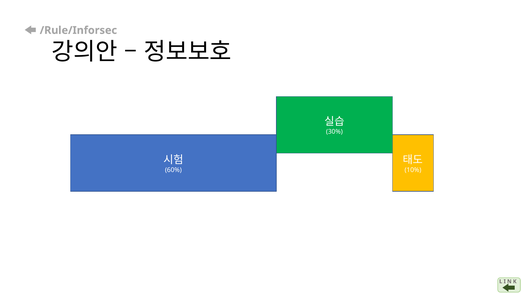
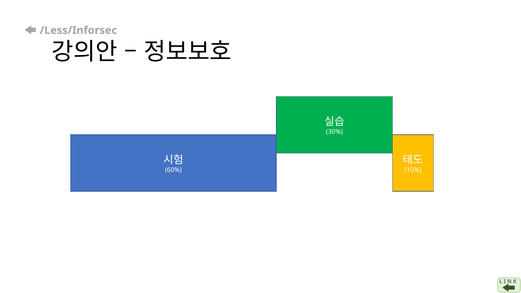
/Rule/Inforsec: /Rule/Inforsec -> /Less/Inforsec (78, 30)
